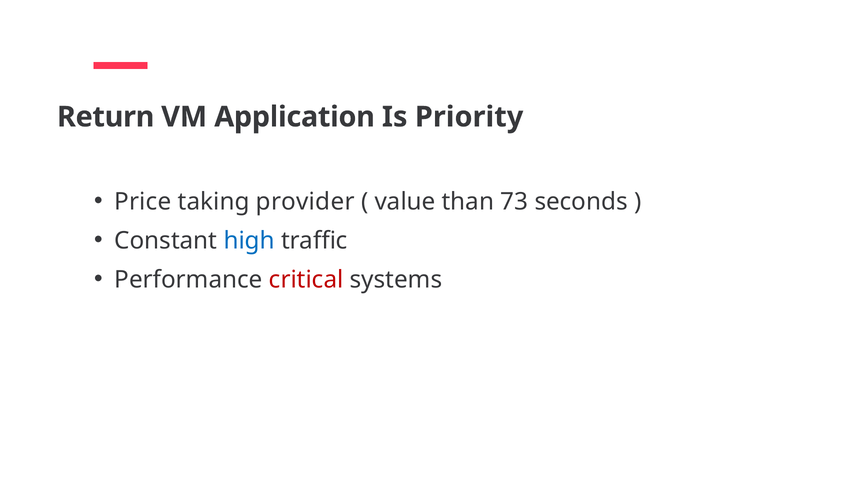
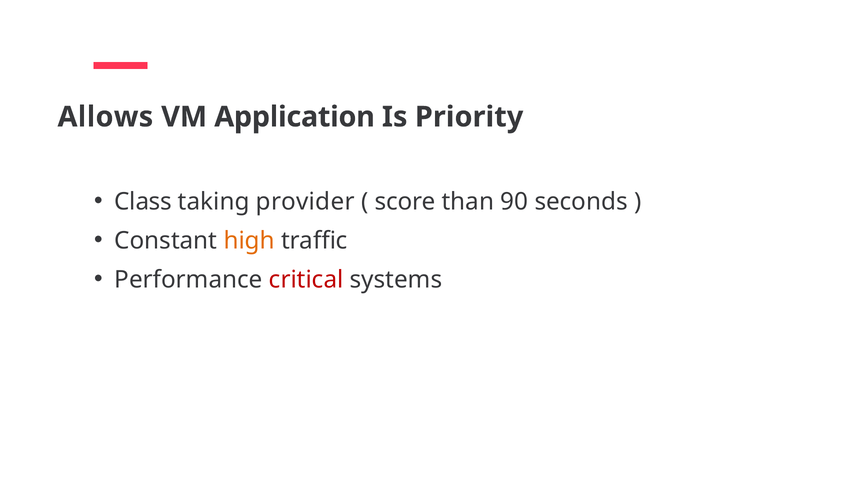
Return: Return -> Allows (105, 117)
Price: Price -> Class (143, 201)
value: value -> score (405, 201)
73: 73 -> 90 (514, 201)
high colour: blue -> orange (249, 241)
